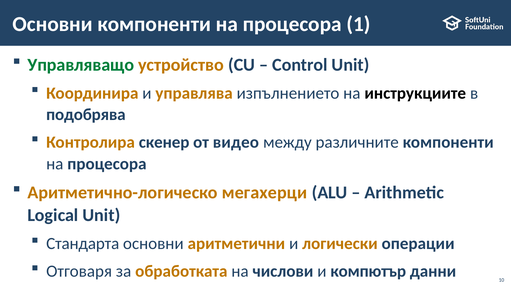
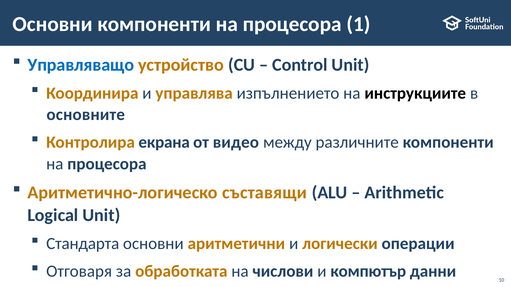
Управляващо colour: green -> blue (81, 65)
подобрява: подобрява -> основните (86, 115)
скенер: скенер -> екрана (164, 143)
мегахерци: мегахерци -> съставящи (264, 193)
